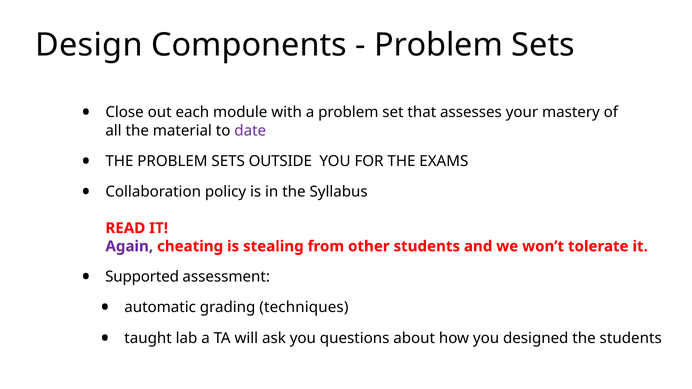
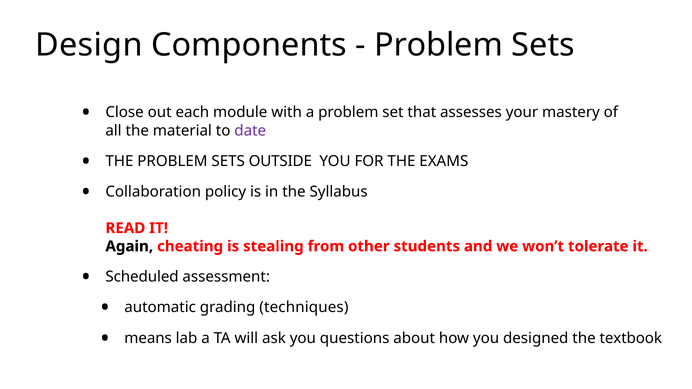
Again colour: purple -> black (129, 246)
Supported: Supported -> Scheduled (142, 277)
taught: taught -> means (148, 338)
the students: students -> textbook (631, 338)
